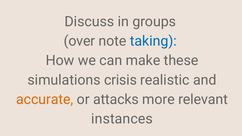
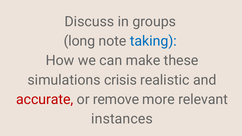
over: over -> long (79, 41)
accurate colour: orange -> red (45, 100)
attacks: attacks -> remove (116, 100)
